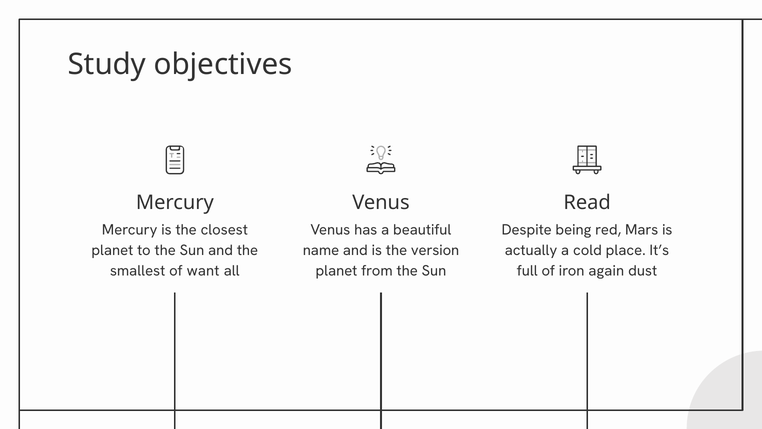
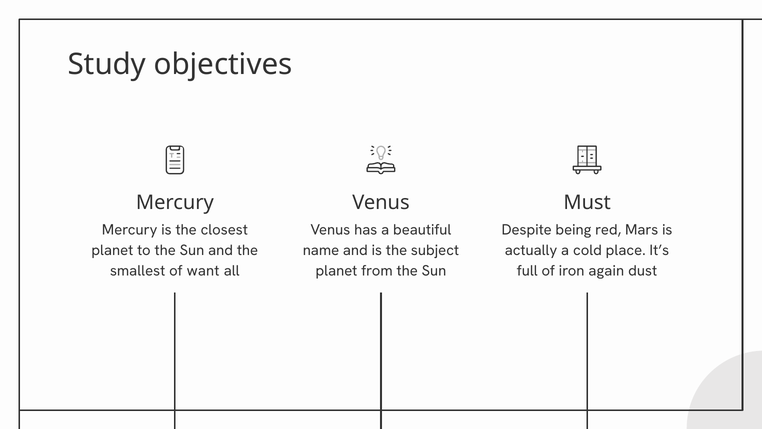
Read: Read -> Must (587, 203)
version: version -> subject (435, 250)
